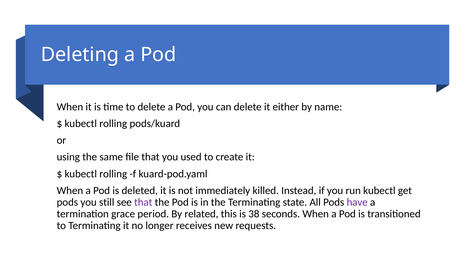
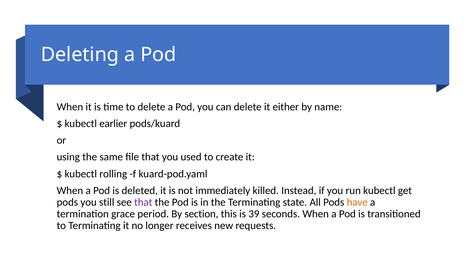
rolling: rolling -> earlier (113, 124)
have colour: purple -> orange (357, 202)
related: related -> section (201, 214)
38: 38 -> 39 (254, 214)
